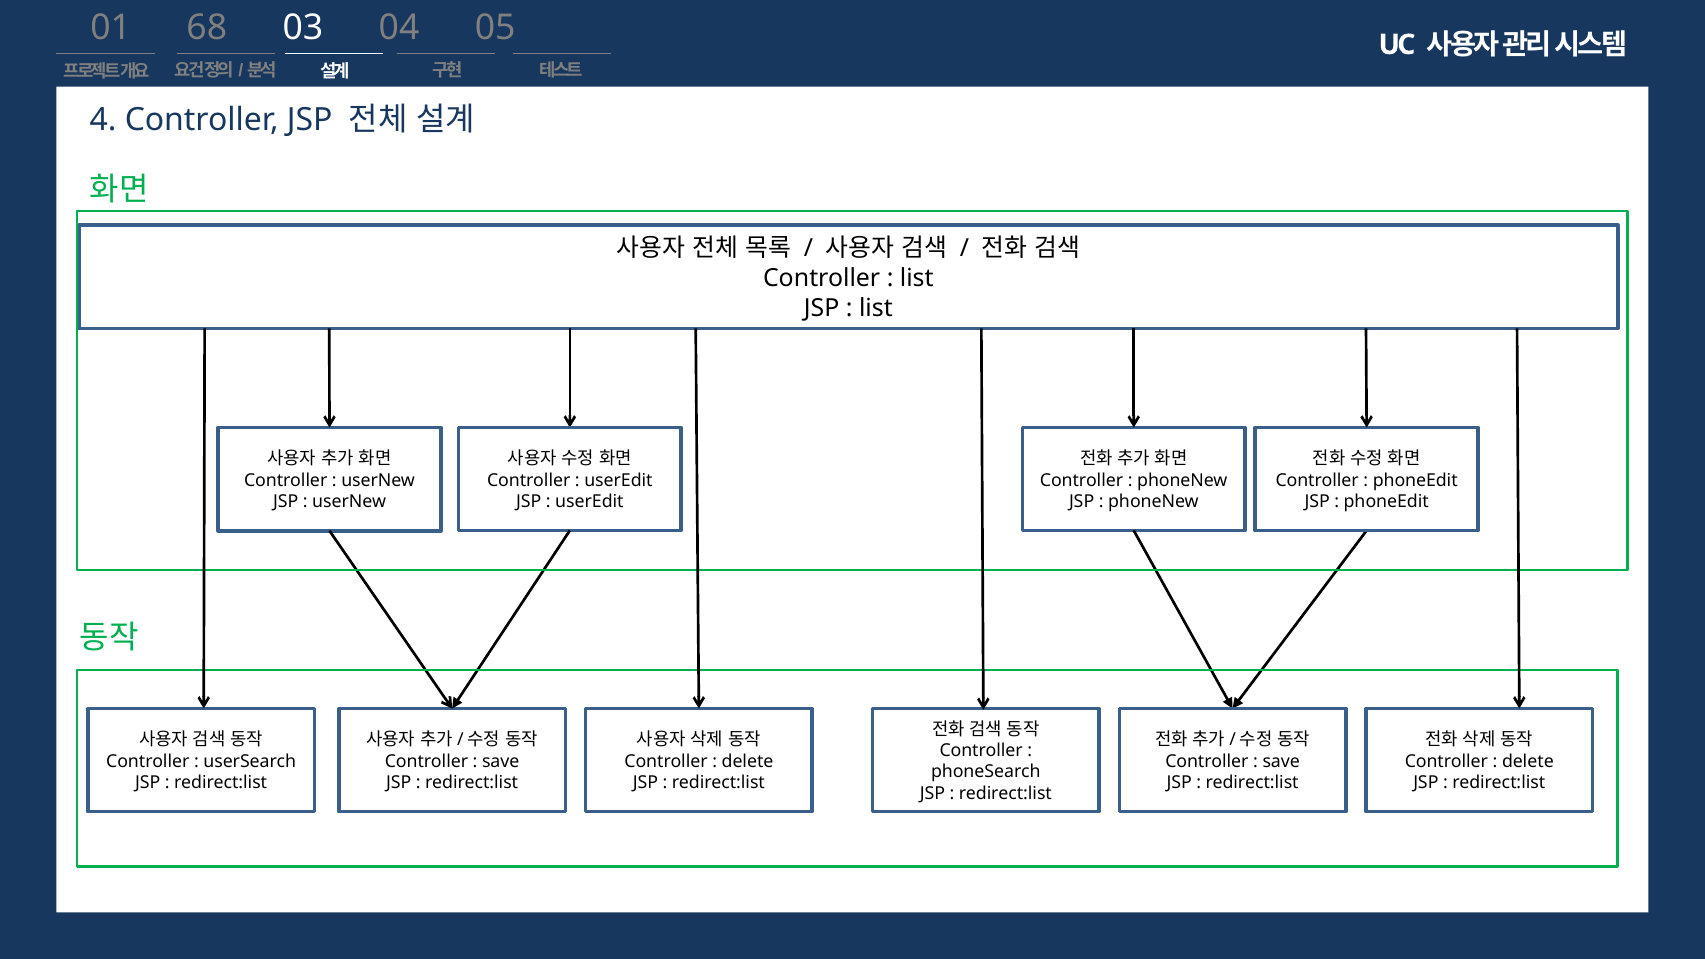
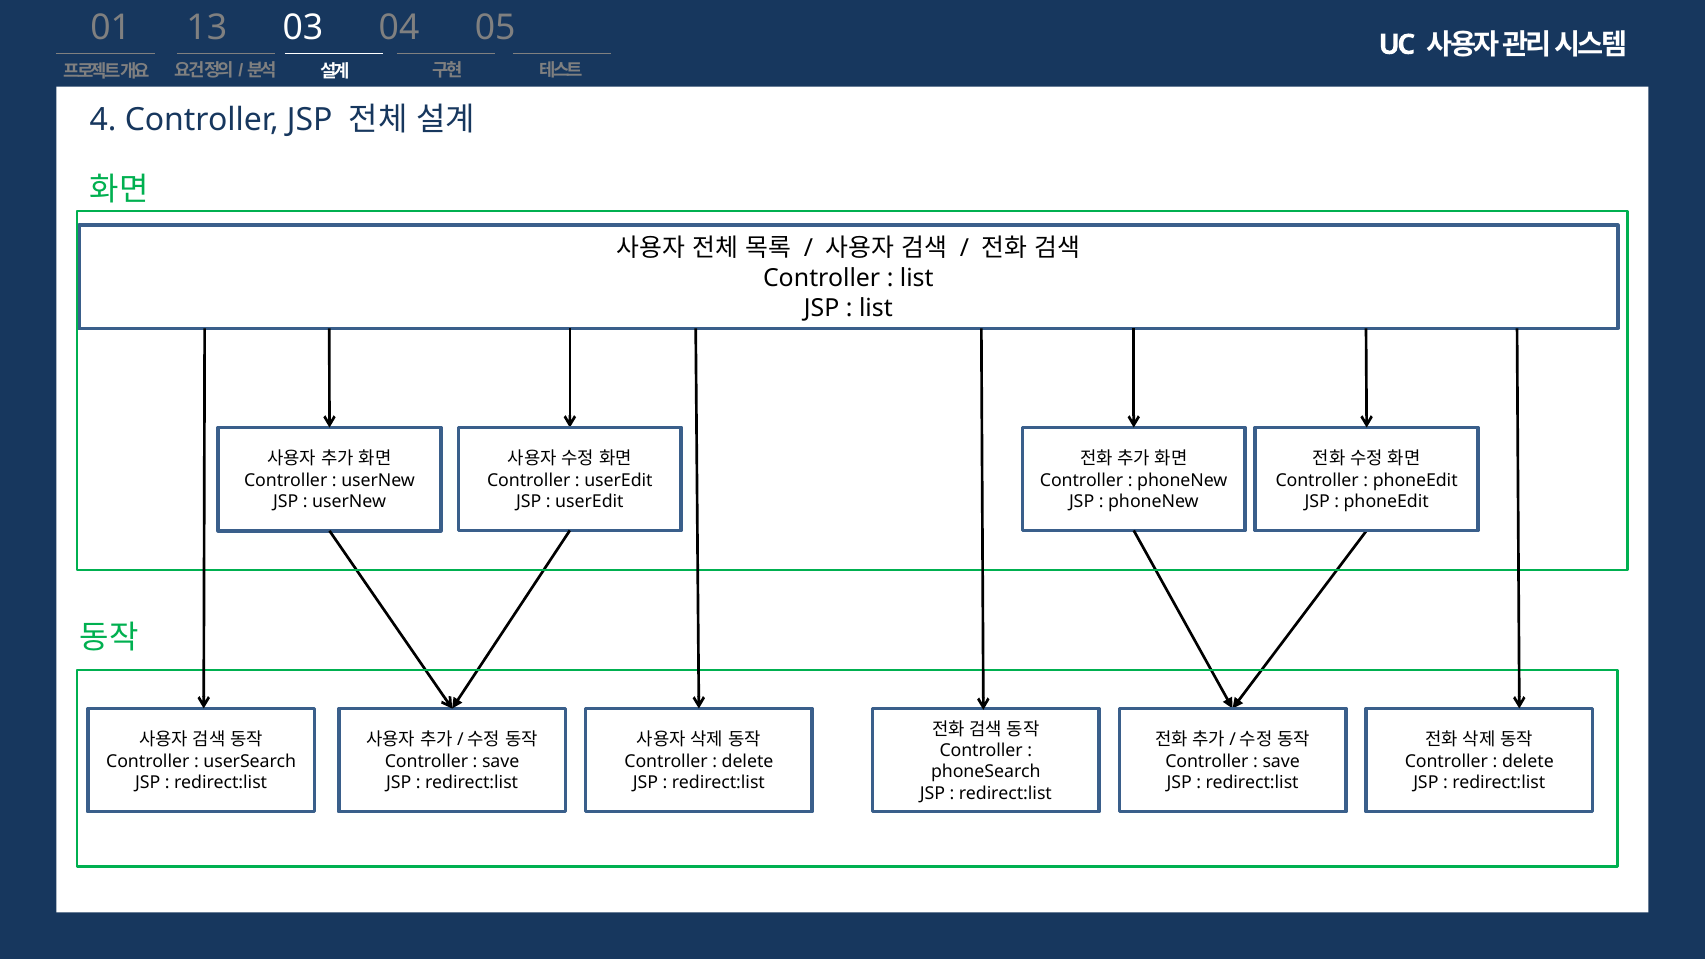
68: 68 -> 13 (207, 28)
